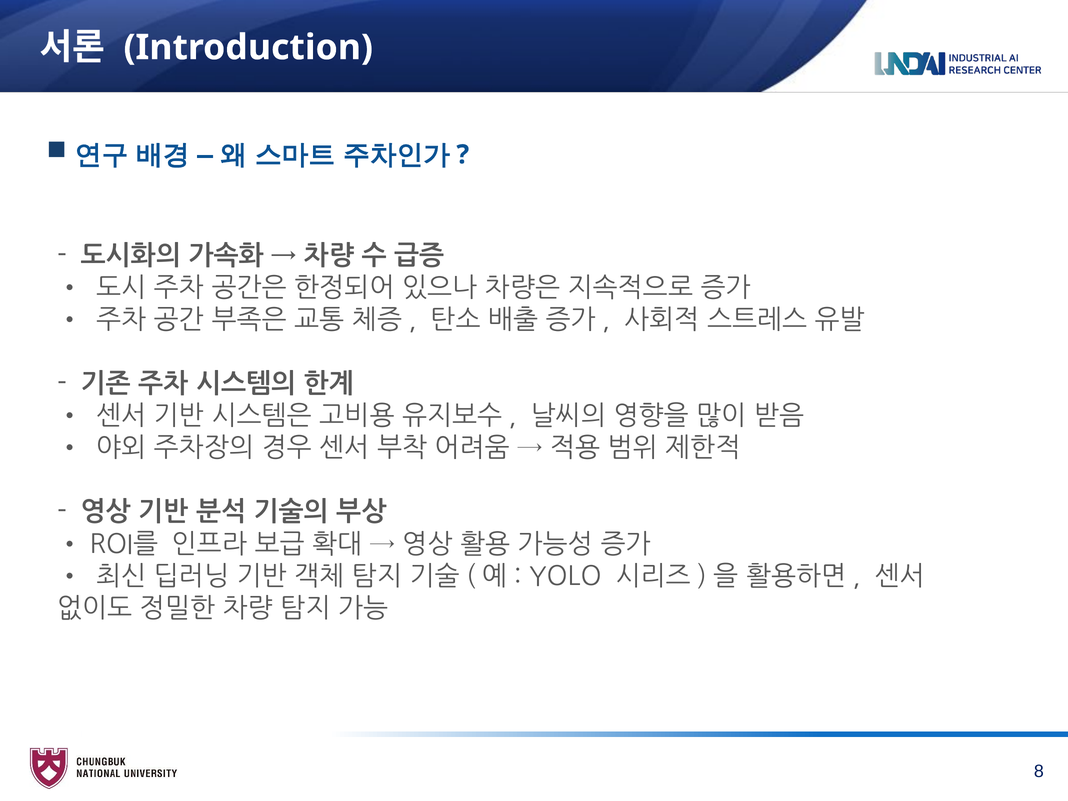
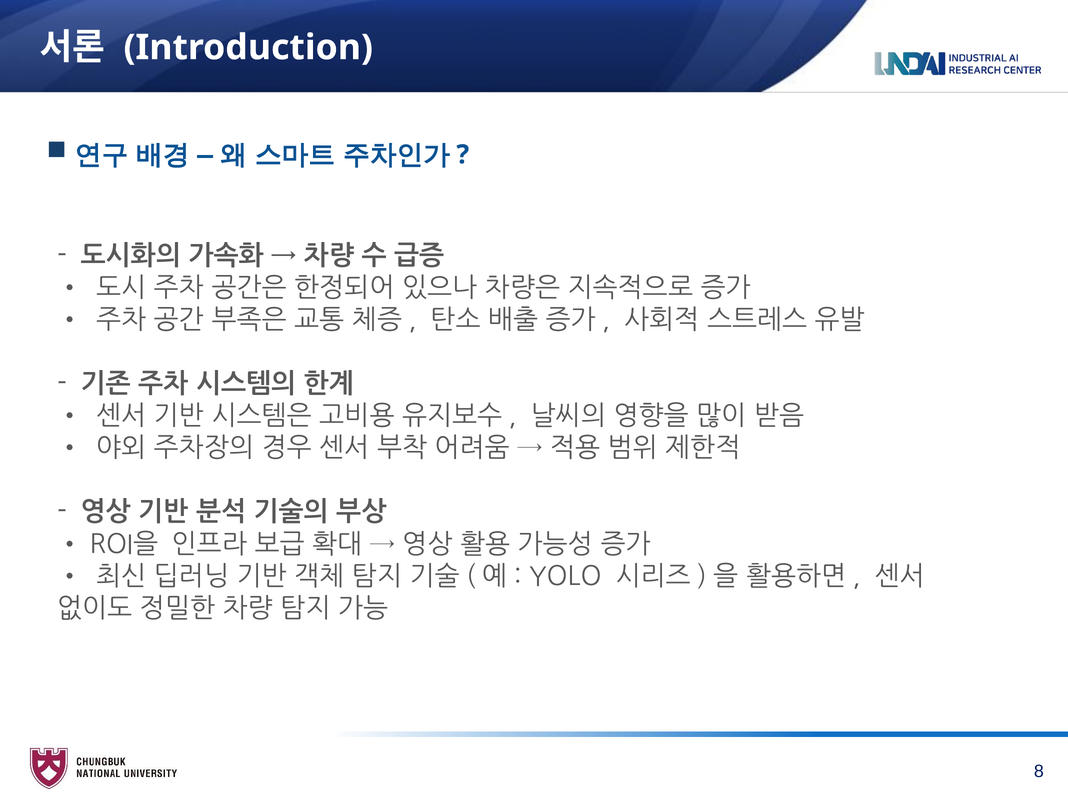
ROI를: ROI를 -> ROI을 (124, 544)
